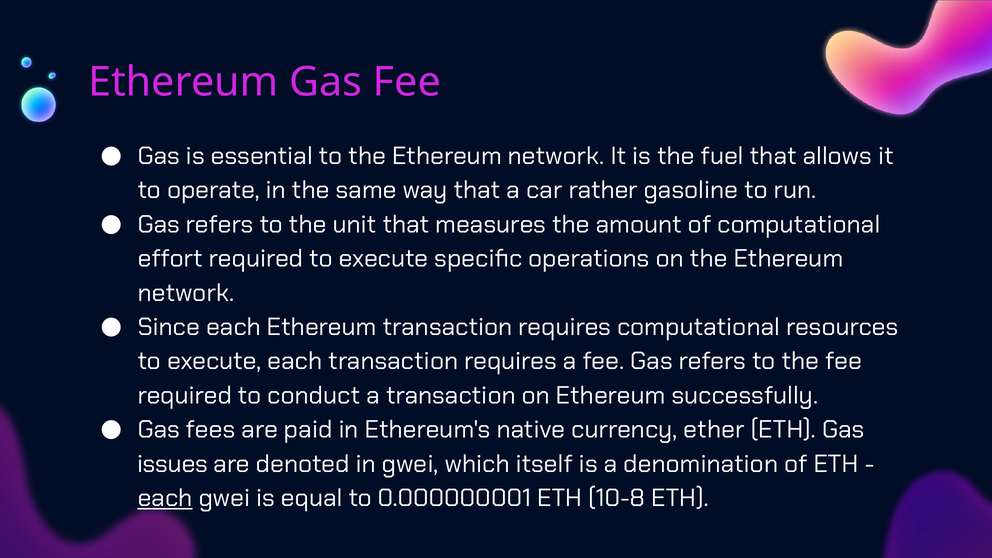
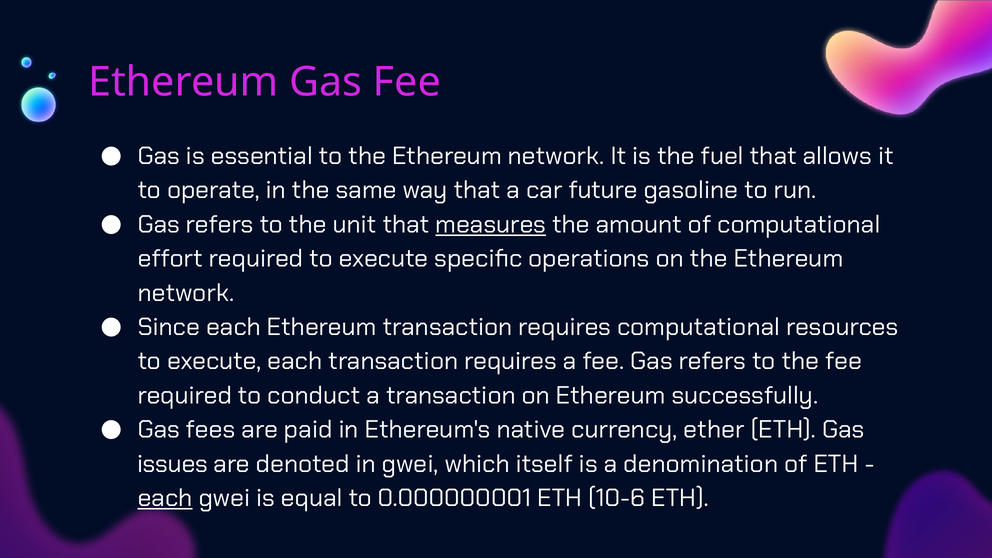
rather: rather -> future (603, 190)
measures underline: none -> present (491, 224)
10-8: 10-8 -> 10-6 (617, 498)
